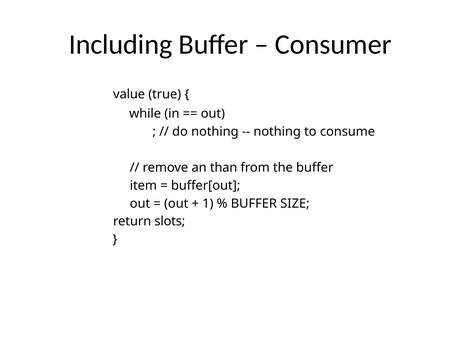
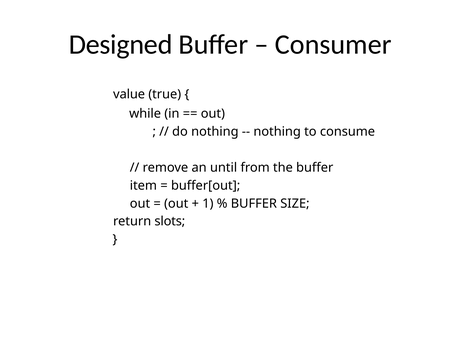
Including: Including -> Designed (121, 45)
than: than -> until (224, 167)
